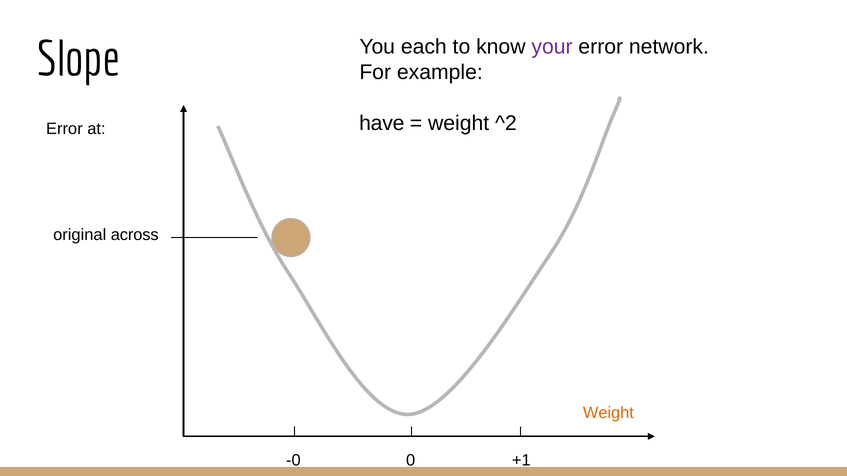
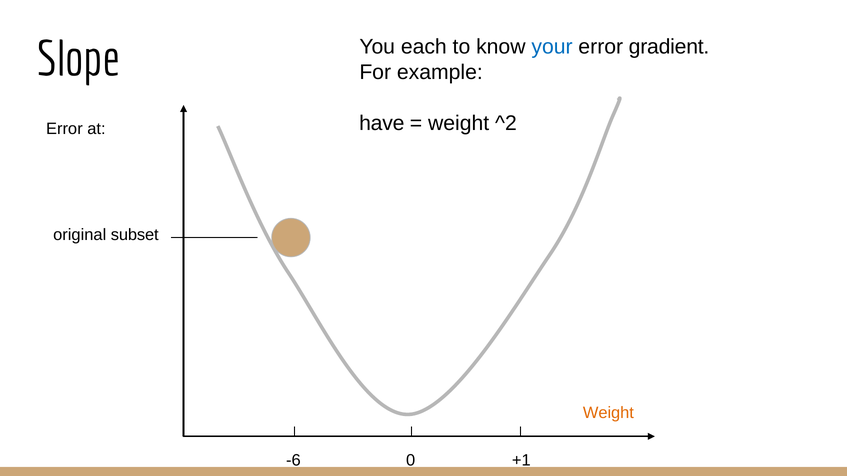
your colour: purple -> blue (552, 47)
network: network -> gradient (669, 47)
across: across -> subset (135, 235)
-0: -0 -> -6 (293, 461)
